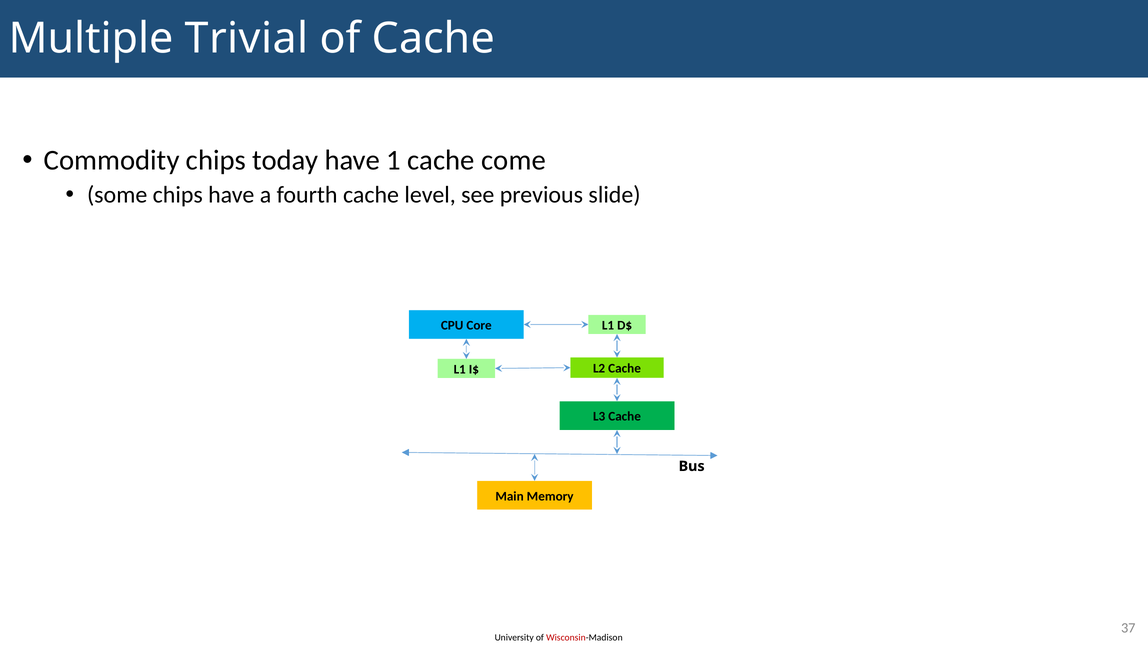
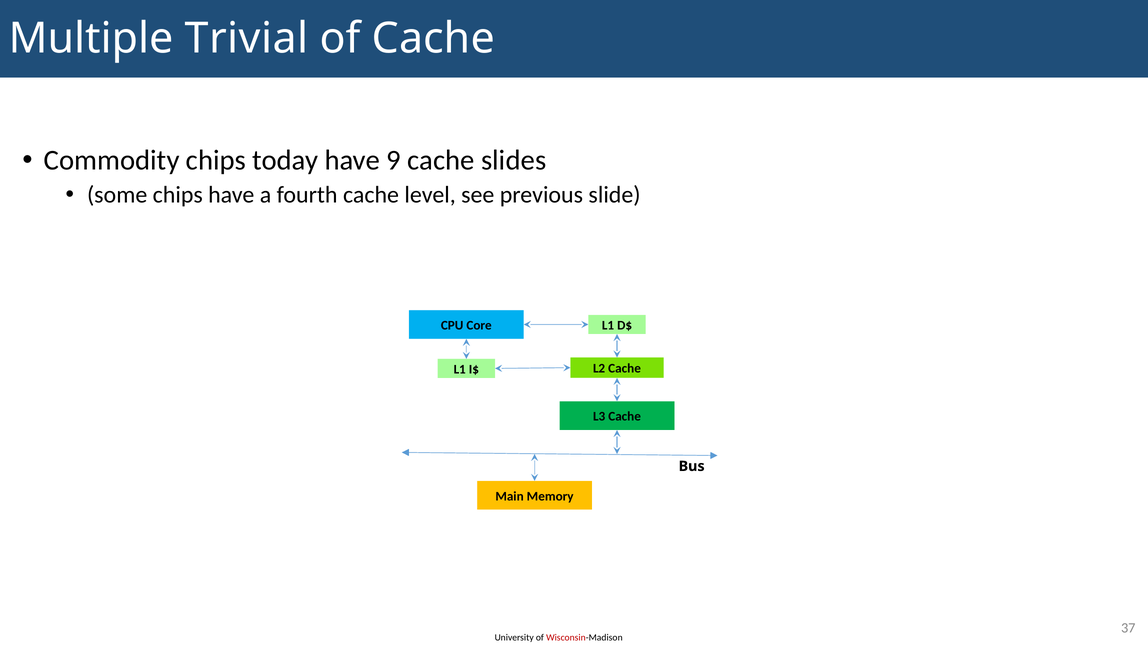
1: 1 -> 9 (394, 160)
come: come -> slides (514, 160)
